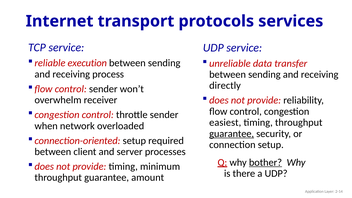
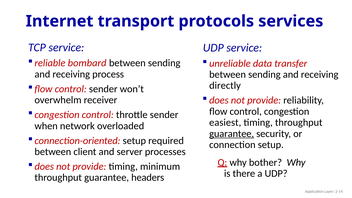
execution: execution -> bombard (87, 63)
bother underline: present -> none (265, 162)
amount: amount -> headers (148, 178)
